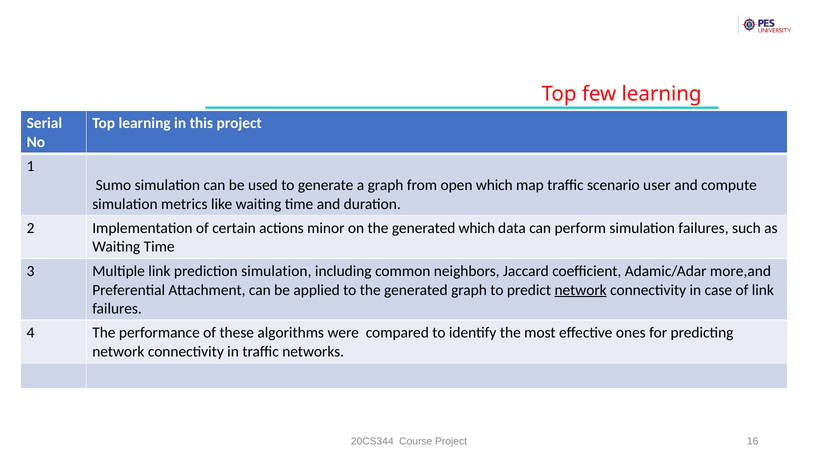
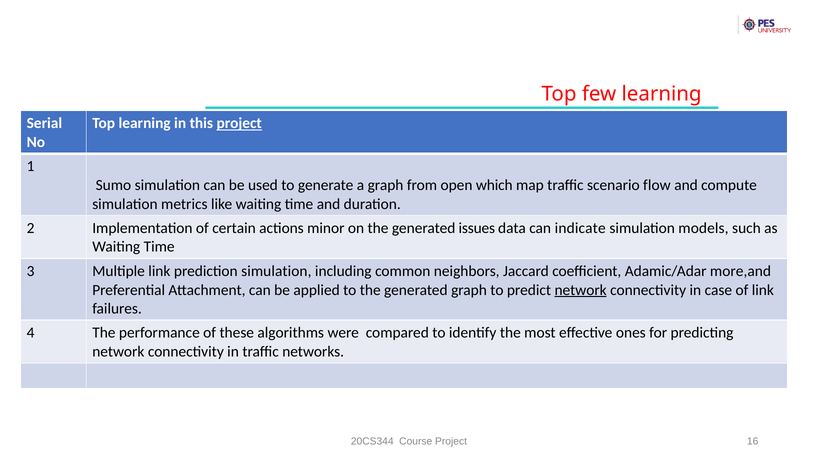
project underline: none -> present (239, 123)
user: user -> flow (657, 185)
generated which: which -> issues (477, 228)
perform: perform -> indicate (580, 228)
simulation failures: failures -> models (703, 228)
